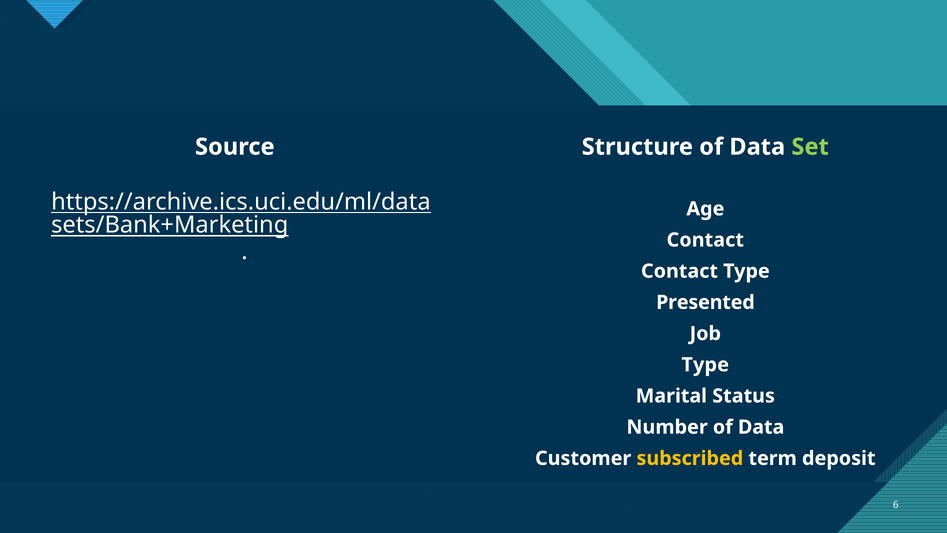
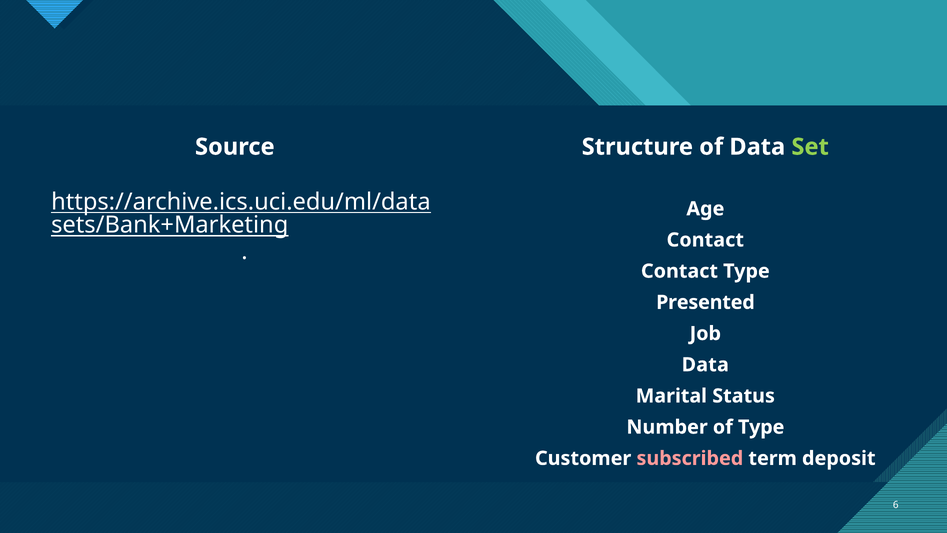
Type: Type -> Data (705, 365)
Number of Data: Data -> Type (761, 427)
subscribed colour: yellow -> pink (690, 458)
